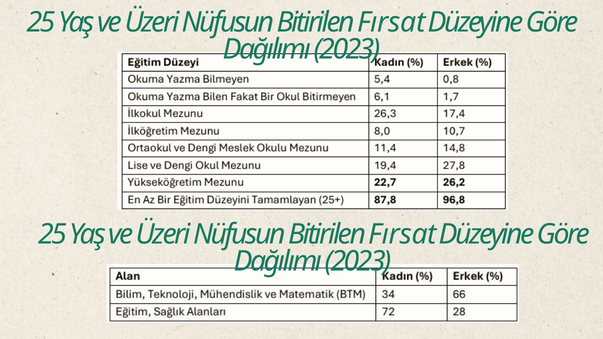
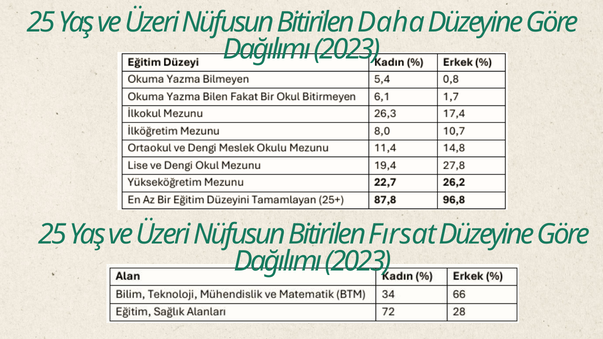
Fırsat: Fırsat -> Daha (391, 22)
